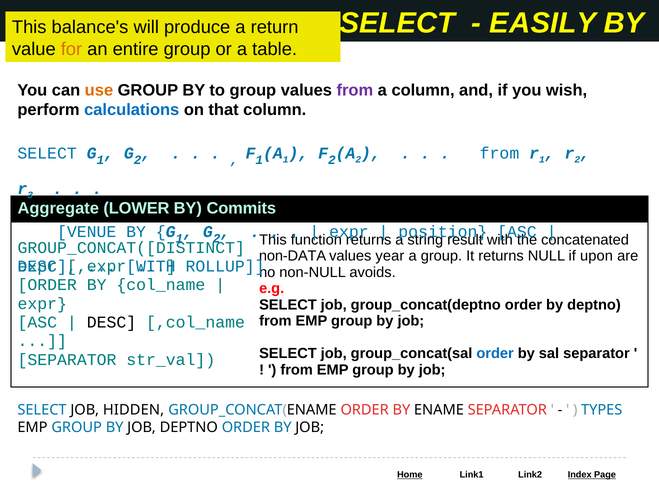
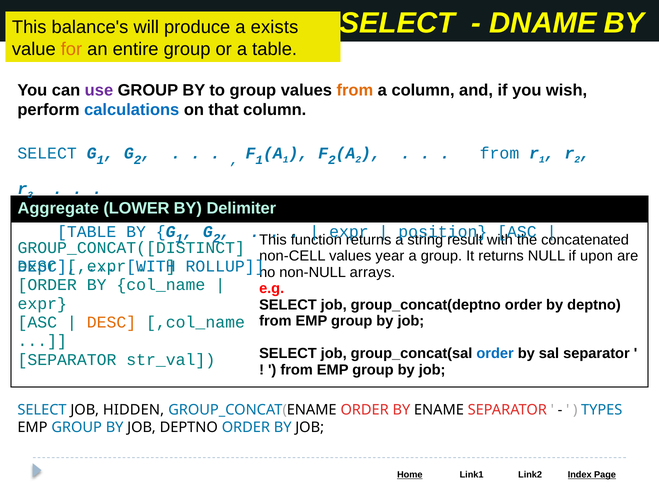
EASILY: EASILY -> DNAME (543, 23)
return: return -> exists (274, 27)
use colour: orange -> purple (99, 90)
from colour: purple -> orange (355, 90)
Commits: Commits -> Delimiter (241, 209)
VENUE: VENUE -> TABLE (87, 232)
non-DATA: non-DATA -> non-CELL (292, 256)
avoids: avoids -> arrays (372, 272)
DESC colour: black -> orange (111, 322)
